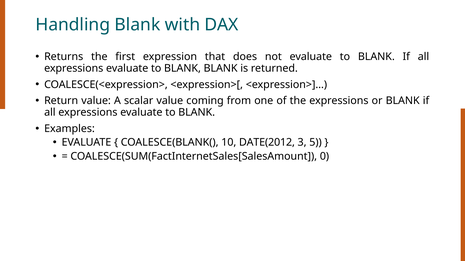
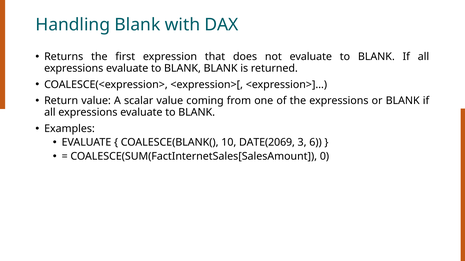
DATE(2012: DATE(2012 -> DATE(2069 (267, 143)
5: 5 -> 6 (315, 143)
